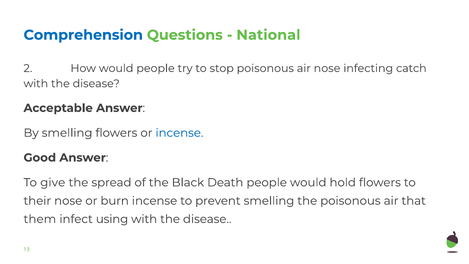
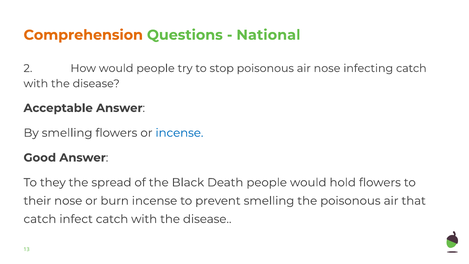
Comprehension colour: blue -> orange (83, 35)
give: give -> they (53, 182)
them: them -> catch (40, 219)
infect using: using -> catch (112, 219)
